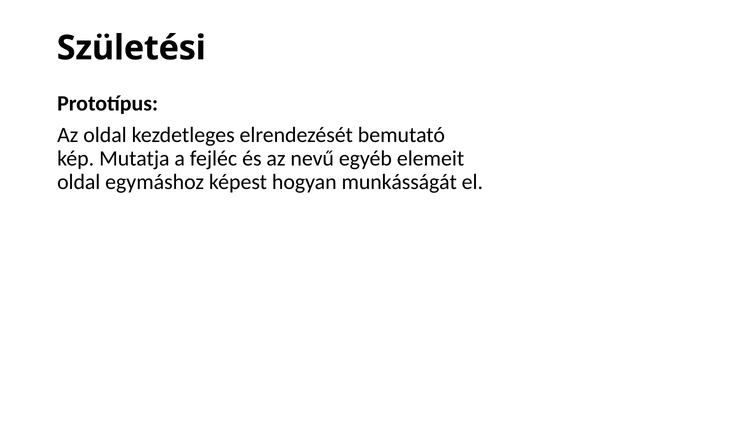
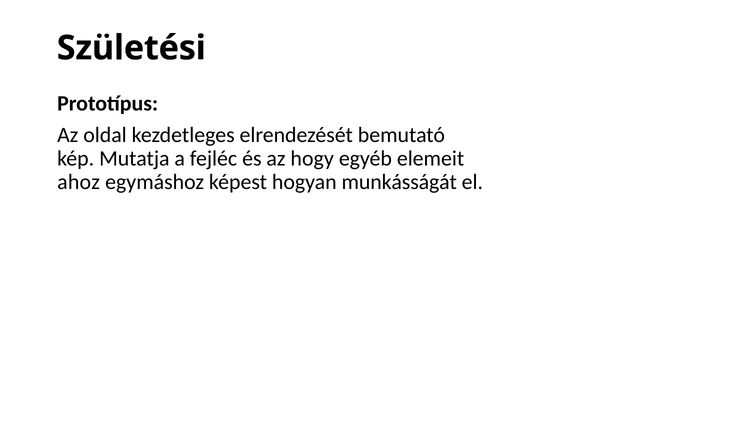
nevű: nevű -> hogy (312, 159)
oldal: oldal -> ahoz (79, 182)
